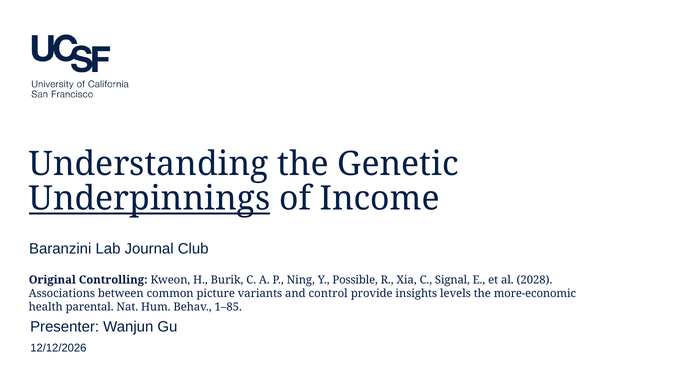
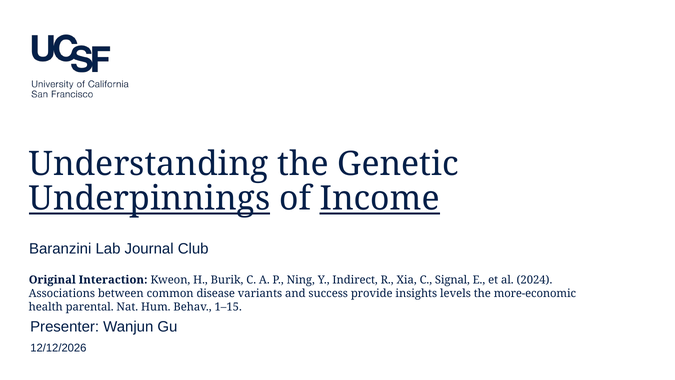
Income underline: none -> present (380, 199)
Controlling: Controlling -> Interaction (113, 280)
Possible: Possible -> Indirect (355, 280)
2028: 2028 -> 2024 (534, 280)
picture: picture -> disease (216, 293)
control: control -> success (328, 293)
1–85: 1–85 -> 1–15 (228, 307)
